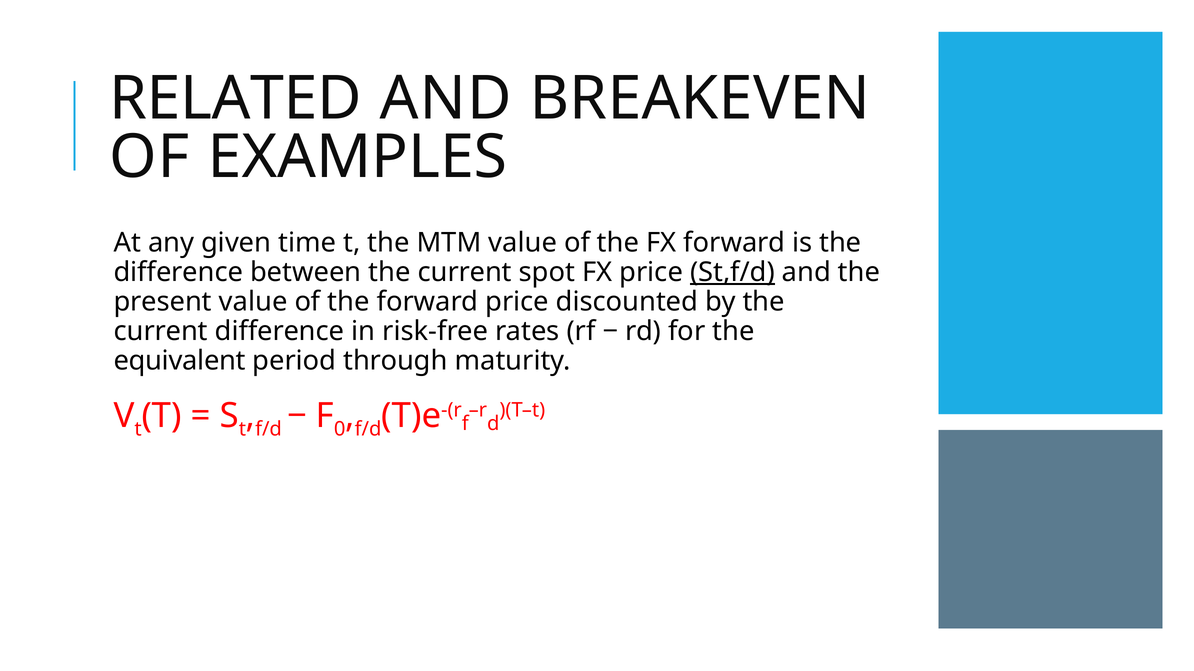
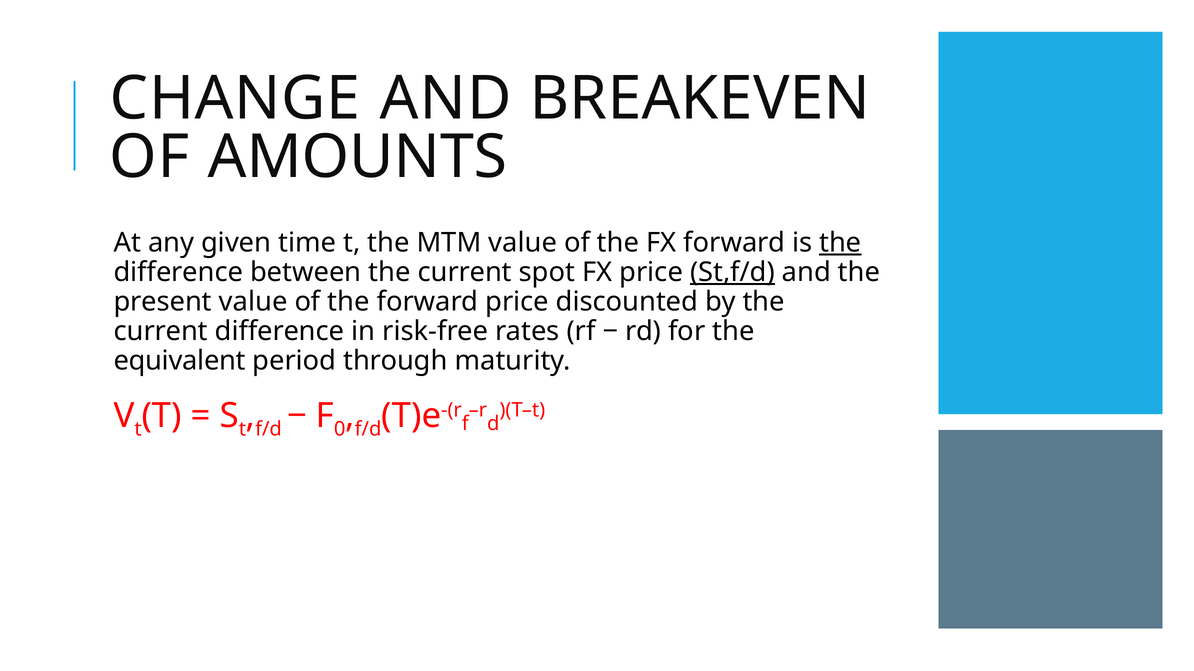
RELATED: RELATED -> CHANGE (235, 99)
EXAMPLES: EXAMPLES -> AMOUNTS (358, 157)
the underline: none -> present (840, 243)
